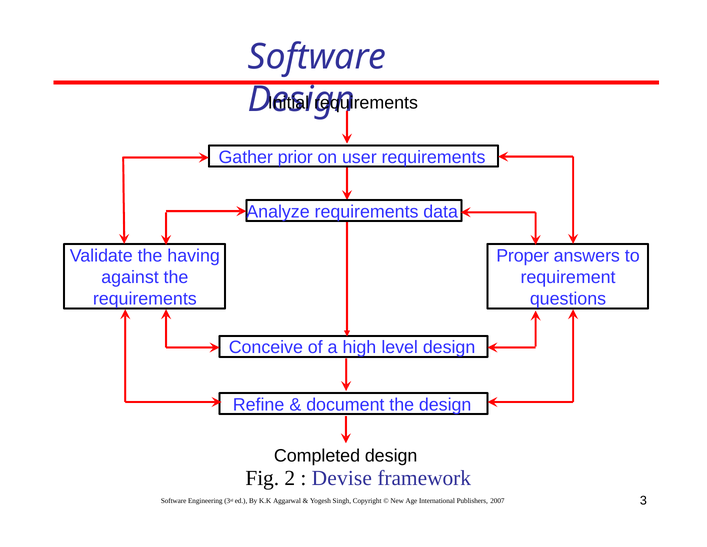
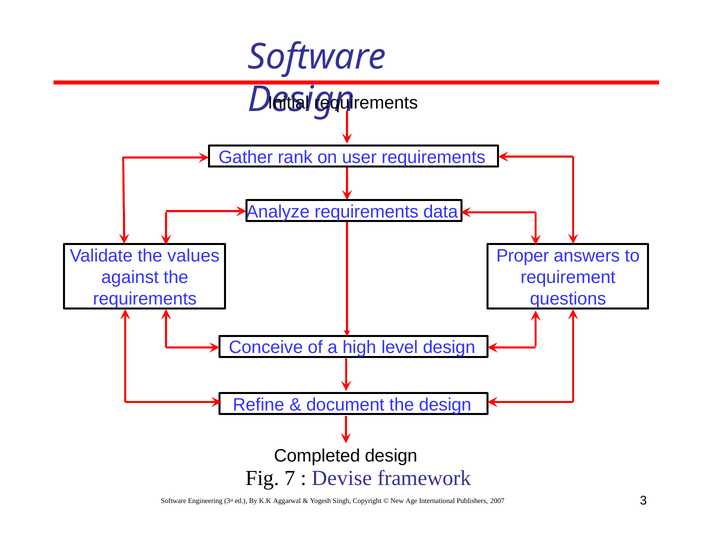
prior: prior -> rank (295, 157)
having: having -> values (194, 256)
2: 2 -> 7 (290, 477)
